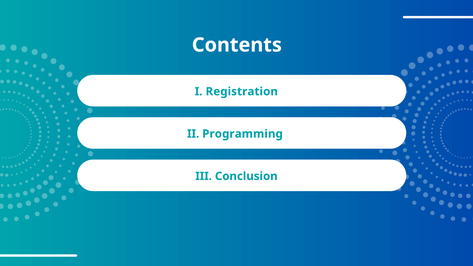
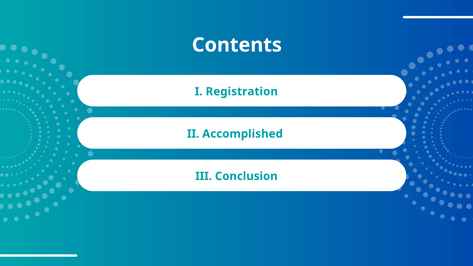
Programming: Programming -> Accomplished (243, 134)
